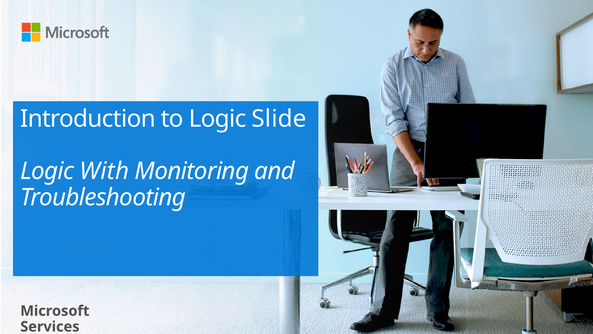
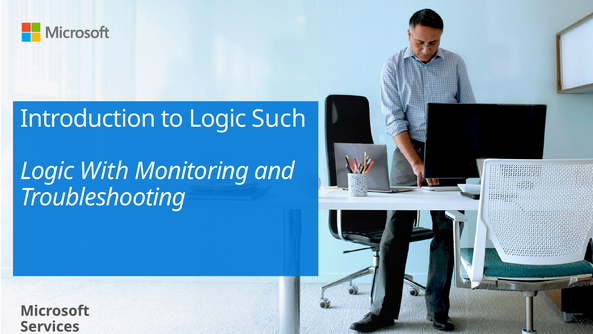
Slide: Slide -> Such (279, 119)
